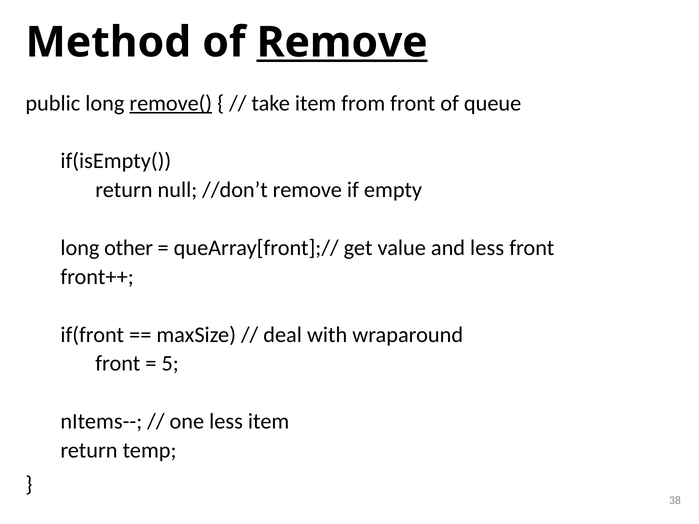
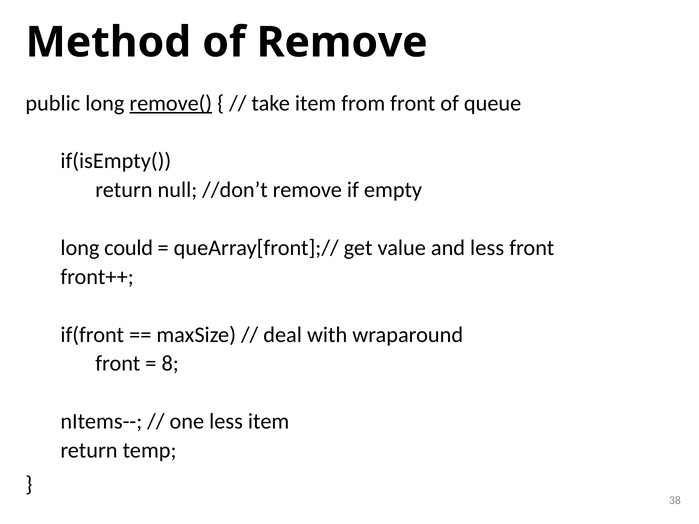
Remove underline: present -> none (342, 42)
other: other -> could (129, 248)
5: 5 -> 8 (170, 364)
